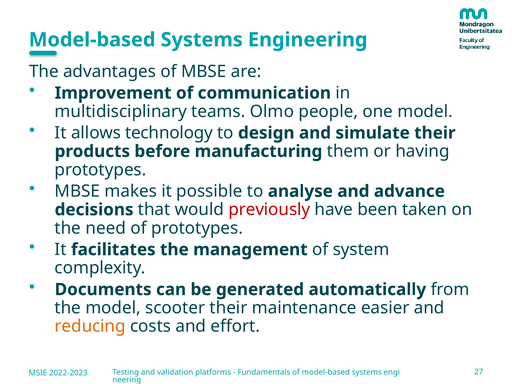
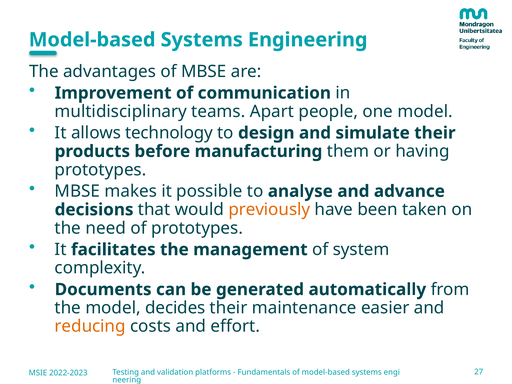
Olmo: Olmo -> Apart (272, 111)
previously colour: red -> orange (269, 210)
scooter: scooter -> decides (175, 308)
